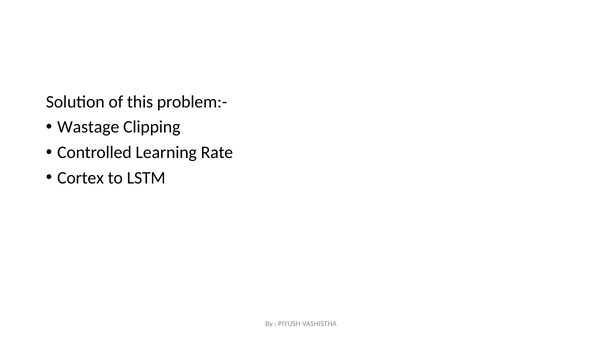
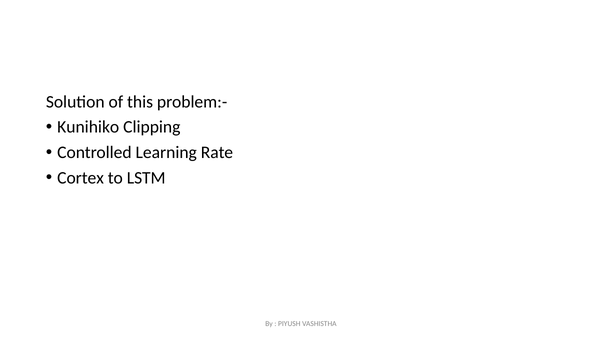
Wastage: Wastage -> Kunihiko (88, 127)
